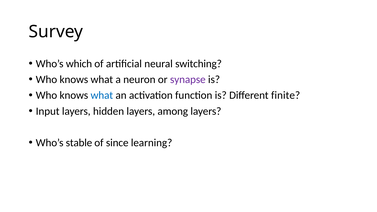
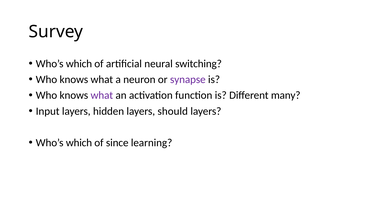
what colour: blue -> purple (102, 95)
finite: finite -> many (286, 95)
among: among -> should (173, 111)
stable: stable -> which (79, 143)
